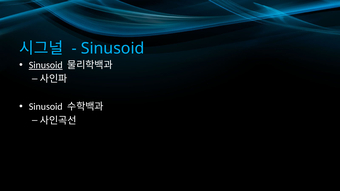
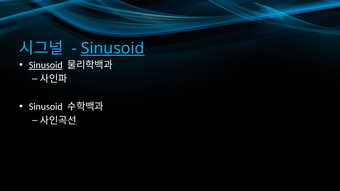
Sinusoid underline: none -> present (113, 48)
